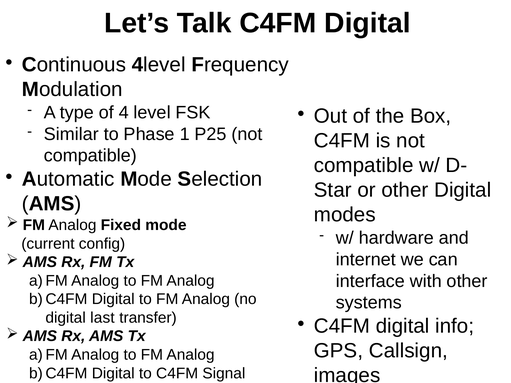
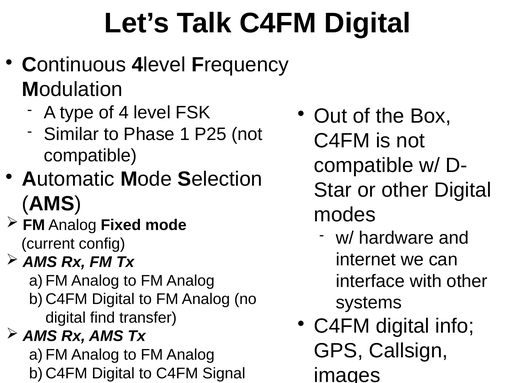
last: last -> find (103, 318)
